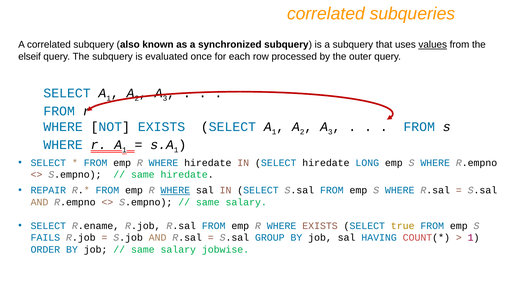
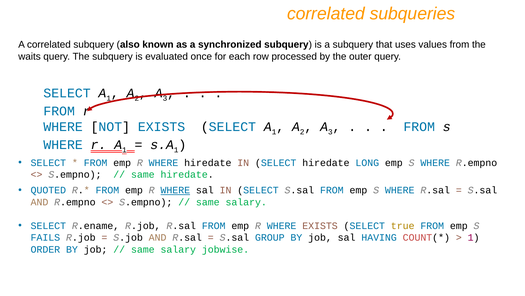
values underline: present -> none (433, 45)
elseif: elseif -> waits (29, 56)
REPAIR: REPAIR -> QUOTED (48, 190)
